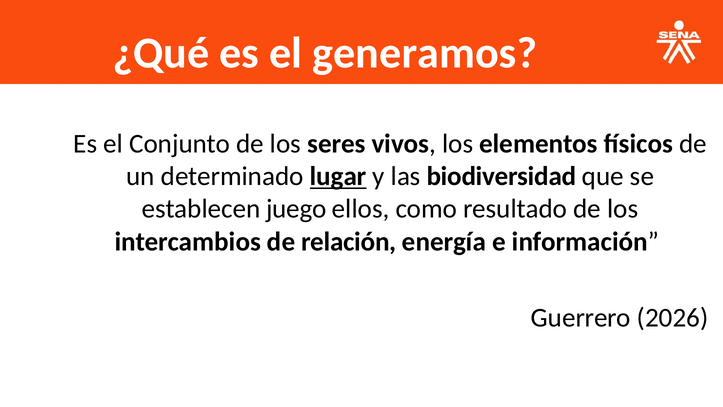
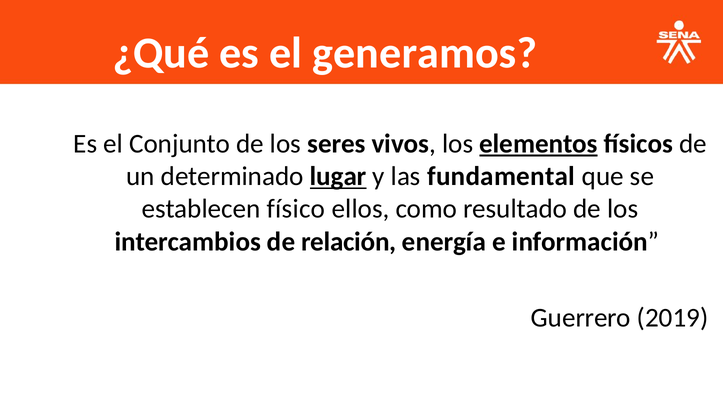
elementos underline: none -> present (539, 144)
biodiversidad: biodiversidad -> fundamental (501, 176)
juego: juego -> físico (296, 209)
2026: 2026 -> 2019 (673, 317)
